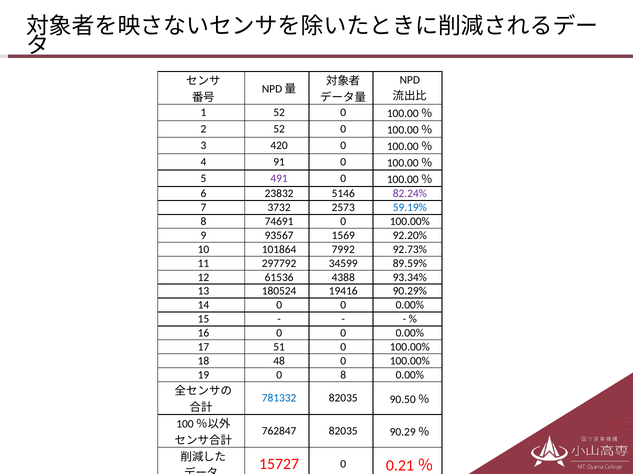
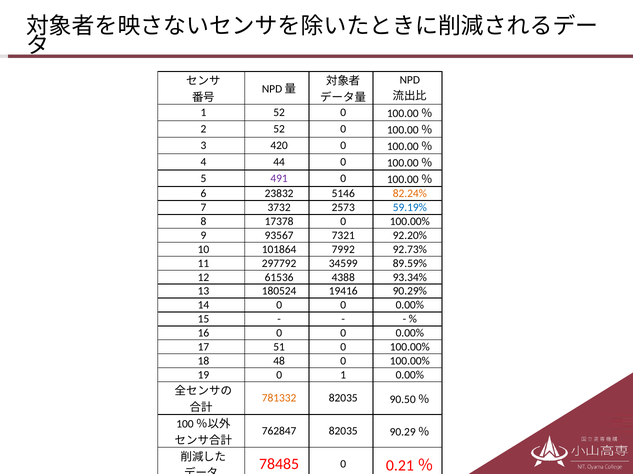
91: 91 -> 44 (279, 162)
82.24% colour: purple -> orange (410, 194)
74691: 74691 -> 17378 (279, 222)
1569: 1569 -> 7321 (343, 236)
0 8: 8 -> 1 (343, 375)
781332 colour: blue -> orange (279, 399)
15727: 15727 -> 78485 (279, 465)
